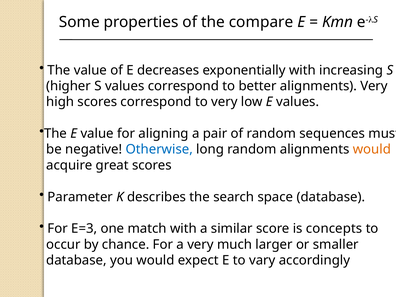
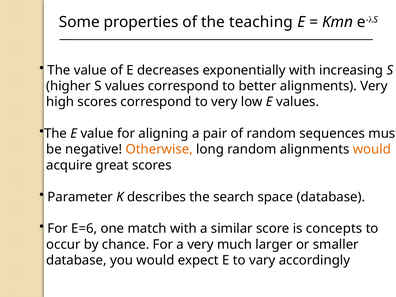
compare: compare -> teaching (261, 22)
Otherwise colour: blue -> orange (159, 149)
E=3: E=3 -> E=6 (84, 229)
